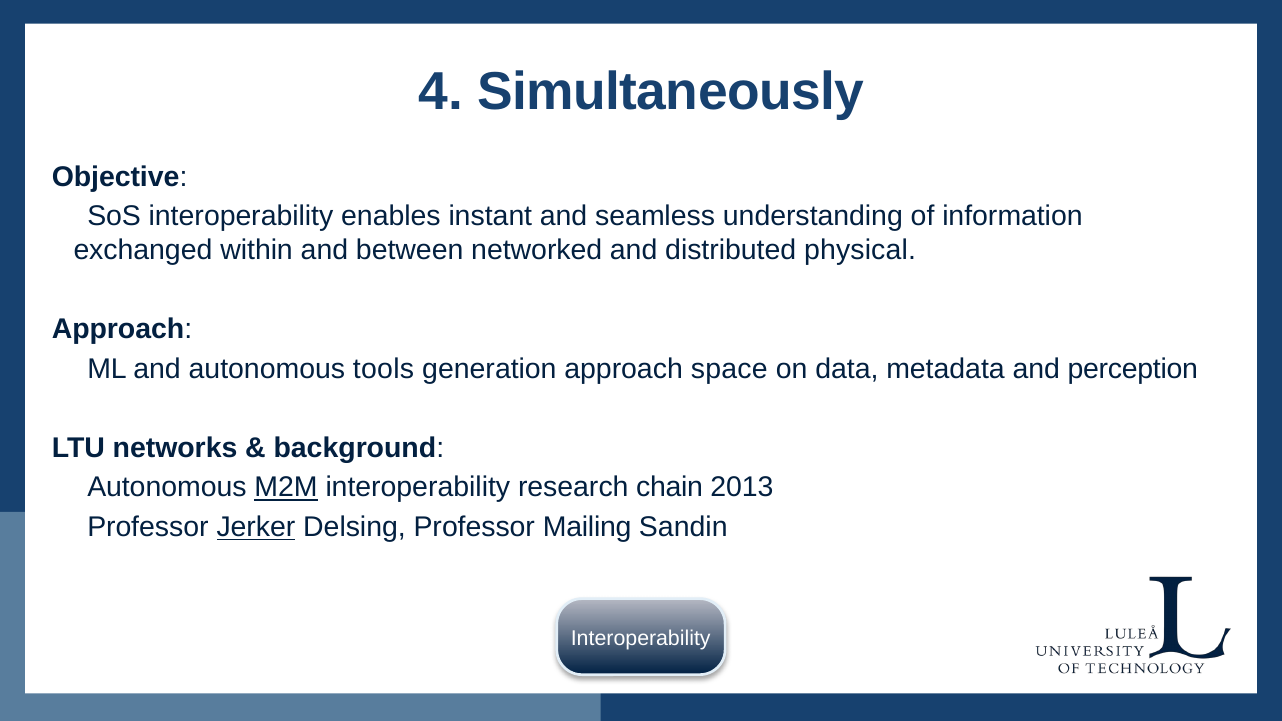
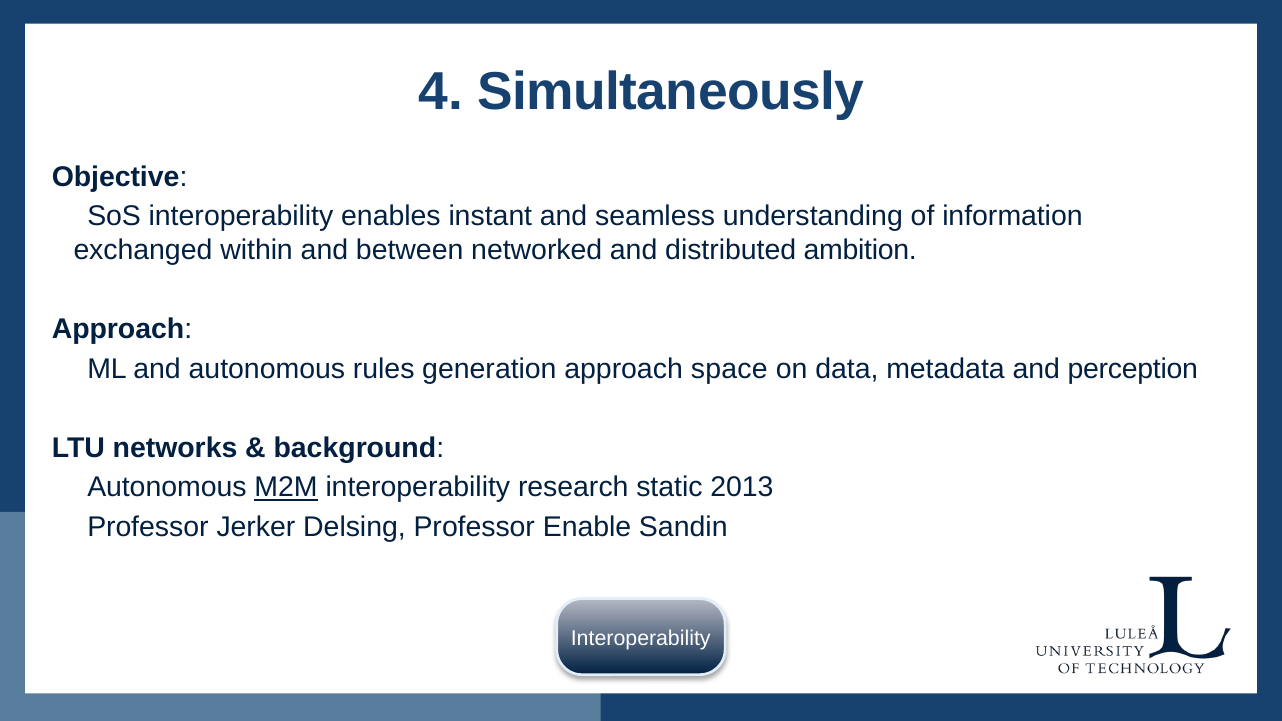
physical: physical -> ambition (860, 251)
tools: tools -> rules (384, 369)
chain: chain -> static (669, 488)
Jerker underline: present -> none (256, 527)
Mailing: Mailing -> Enable (587, 527)
